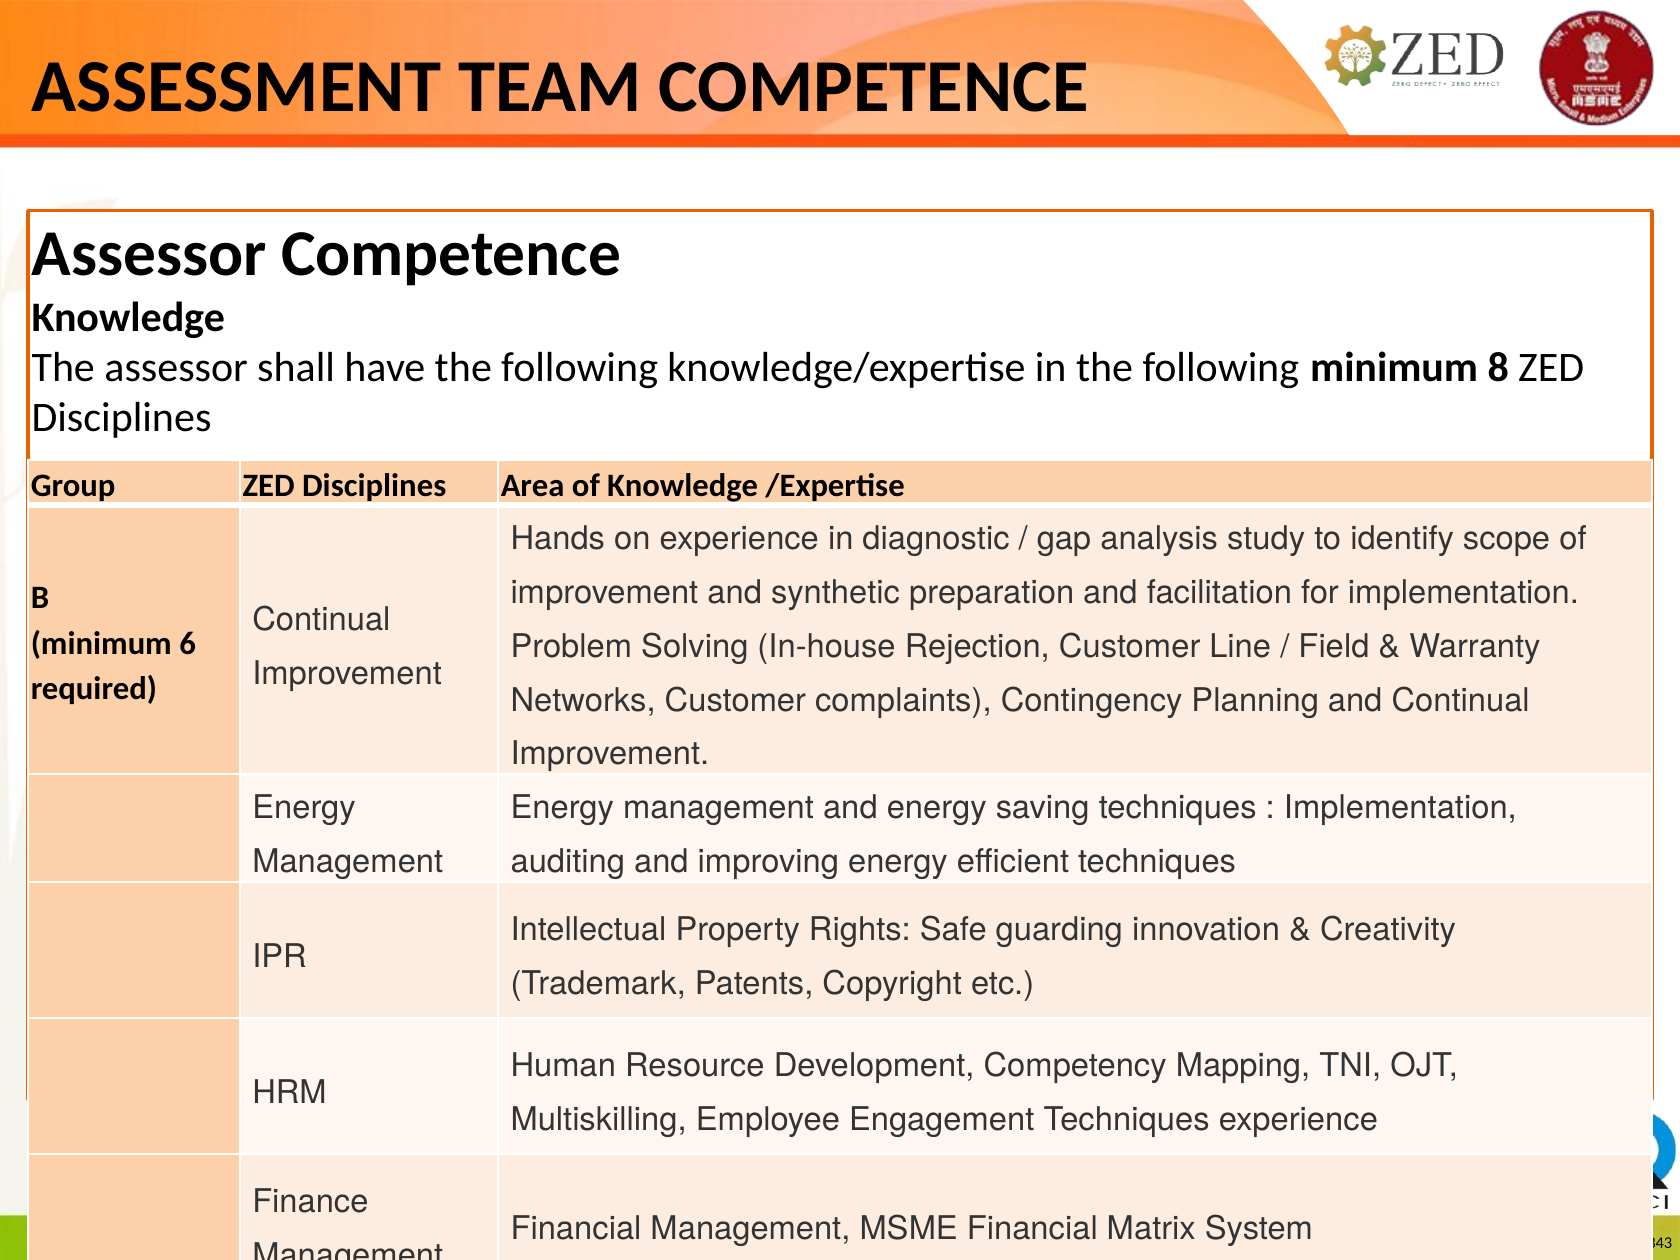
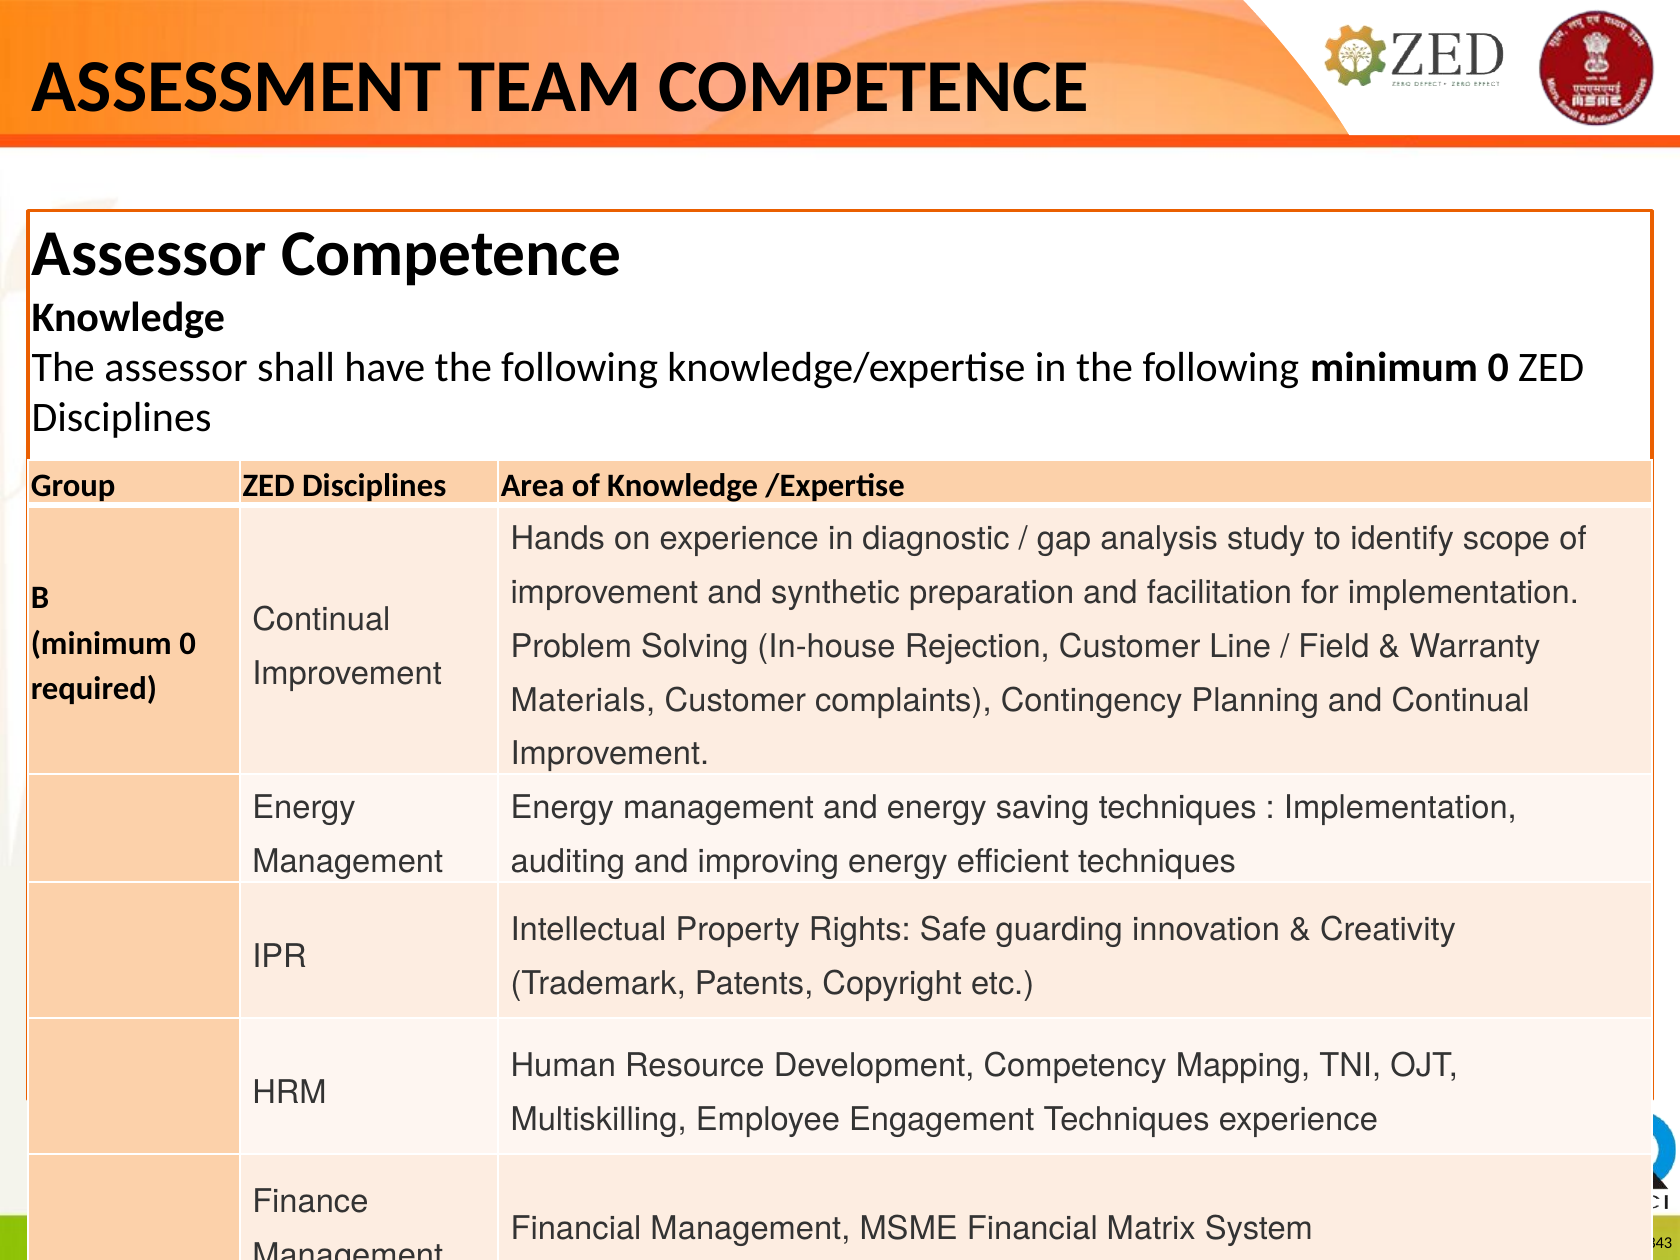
following minimum 8: 8 -> 0 (1498, 368)
6: 6 -> 0 (188, 643)
Networks: Networks -> Materials (583, 700)
